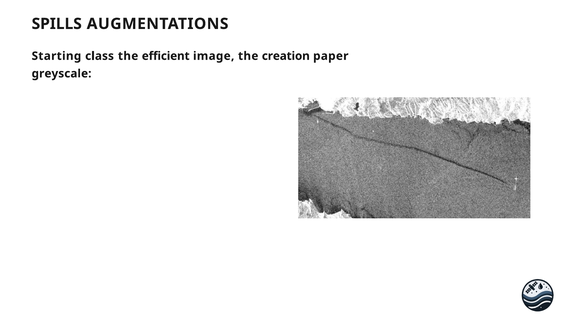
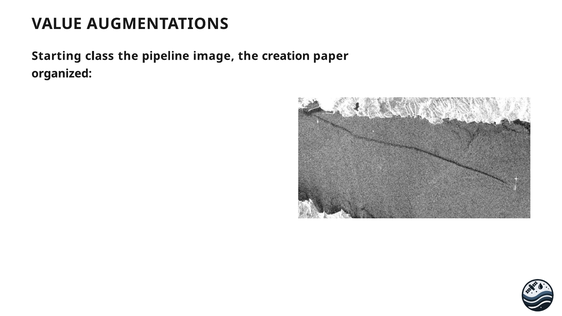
SPILLS: SPILLS -> VALUE (57, 24)
efficient: efficient -> pipeline (166, 56)
greyscale: greyscale -> organized (62, 74)
